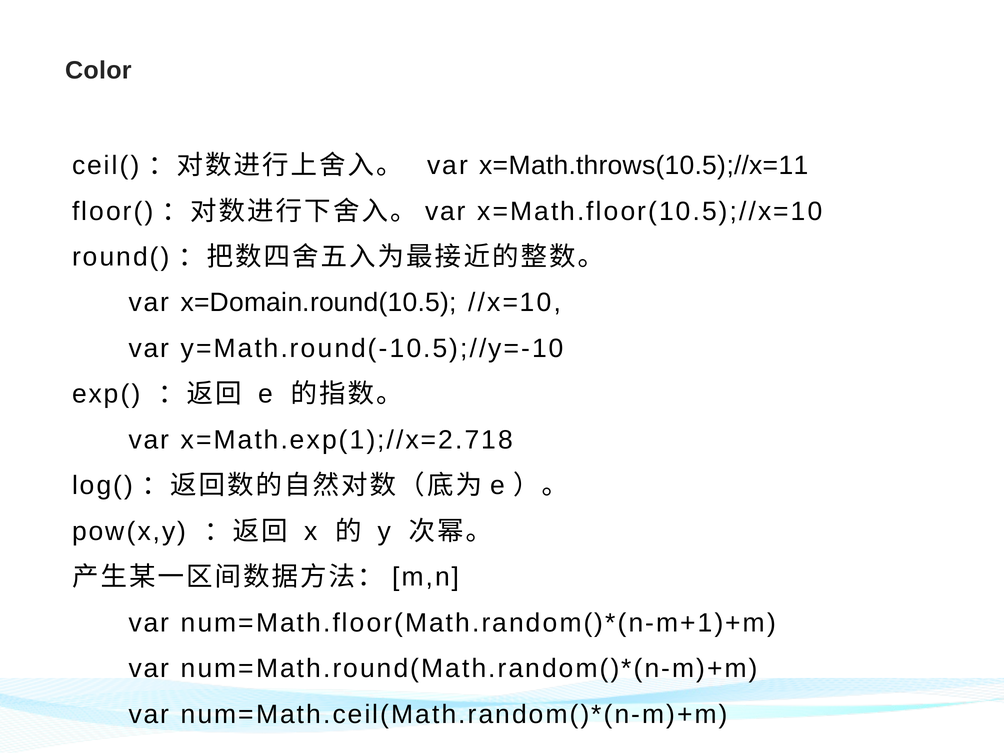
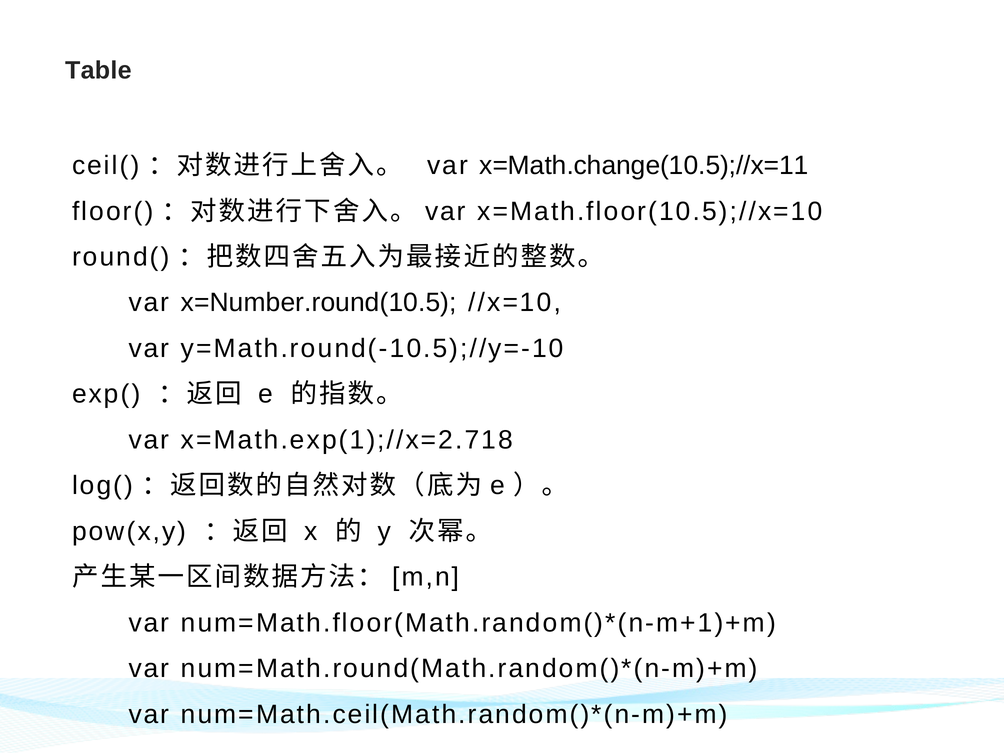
Color: Color -> Table (98, 71)
x=Math.throws(10.5);//x=11: x=Math.throws(10.5);//x=11 -> x=Math.change(10.5);//x=11 (644, 166)
x=Domain.round(10.5: x=Domain.round(10.5 -> x=Number.round(10.5 (319, 303)
